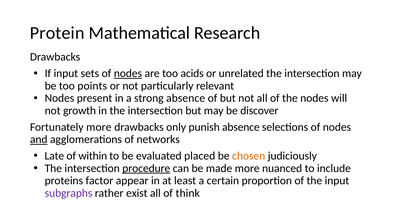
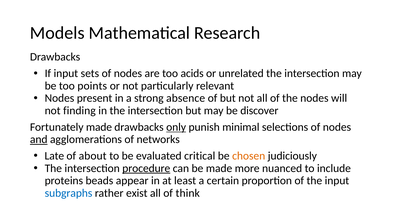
Protein: Protein -> Models (57, 33)
nodes underline: present -> none (128, 73)
growth: growth -> finding (79, 111)
Fortunately more: more -> made (99, 127)
only underline: none -> present (176, 127)
punish absence: absence -> minimal (241, 127)
within: within -> about (93, 156)
placed: placed -> critical (200, 156)
factor: factor -> beads (99, 181)
subgraphs colour: purple -> blue (69, 193)
